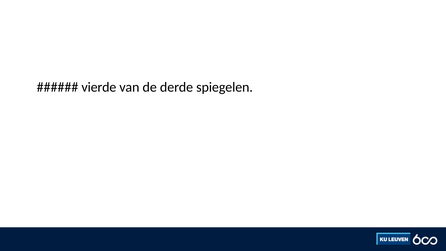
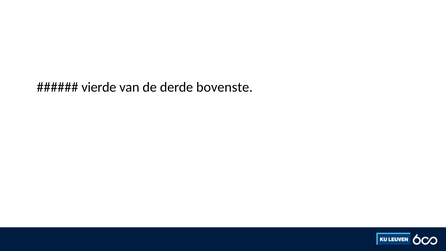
spiegelen: spiegelen -> bovenste (224, 87)
